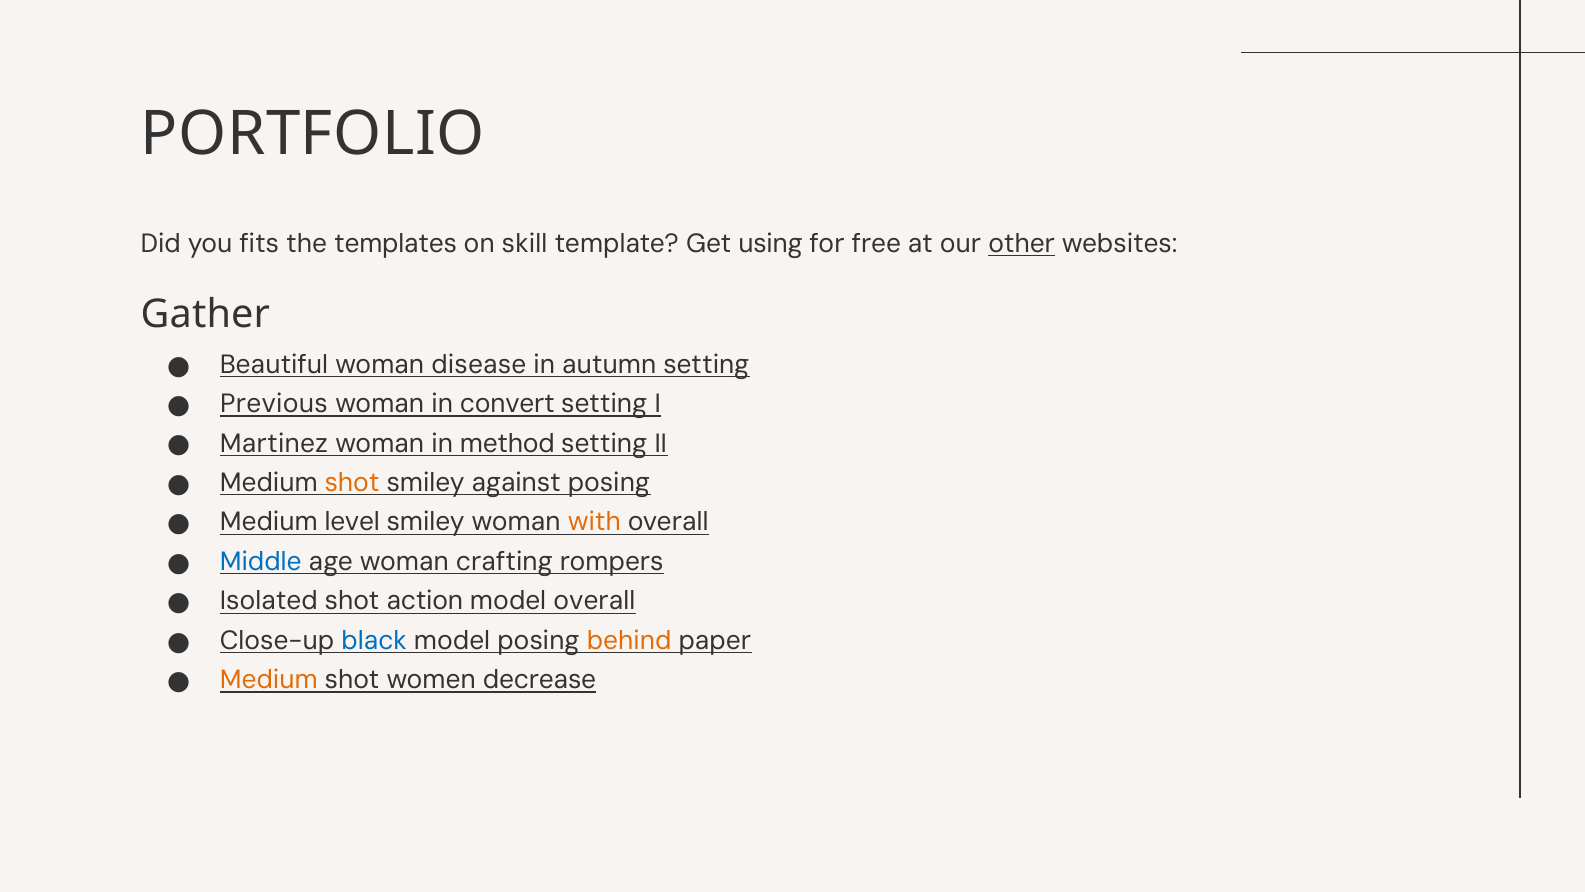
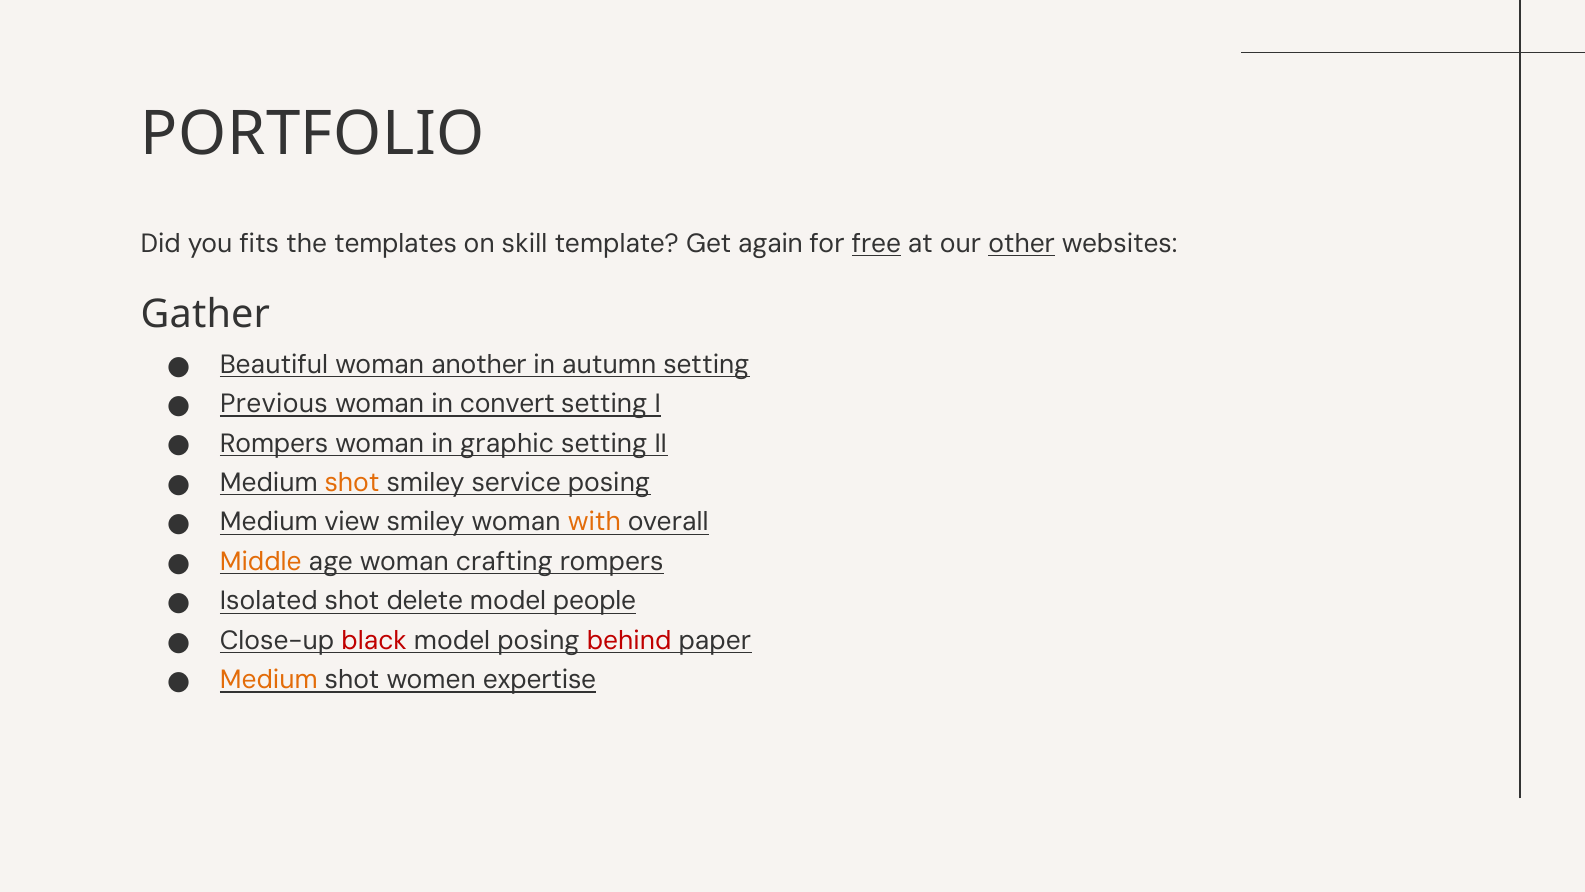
using: using -> again (771, 244)
free underline: none -> present (876, 244)
disease: disease -> another (479, 364)
Martinez: Martinez -> Rompers (274, 443)
method: method -> graphic (507, 443)
against: against -> service (516, 483)
level: level -> view (352, 522)
Middle colour: blue -> orange (261, 561)
action: action -> delete (425, 601)
model overall: overall -> people (595, 601)
black colour: blue -> red (374, 640)
behind colour: orange -> red (629, 640)
decrease: decrease -> expertise (540, 680)
